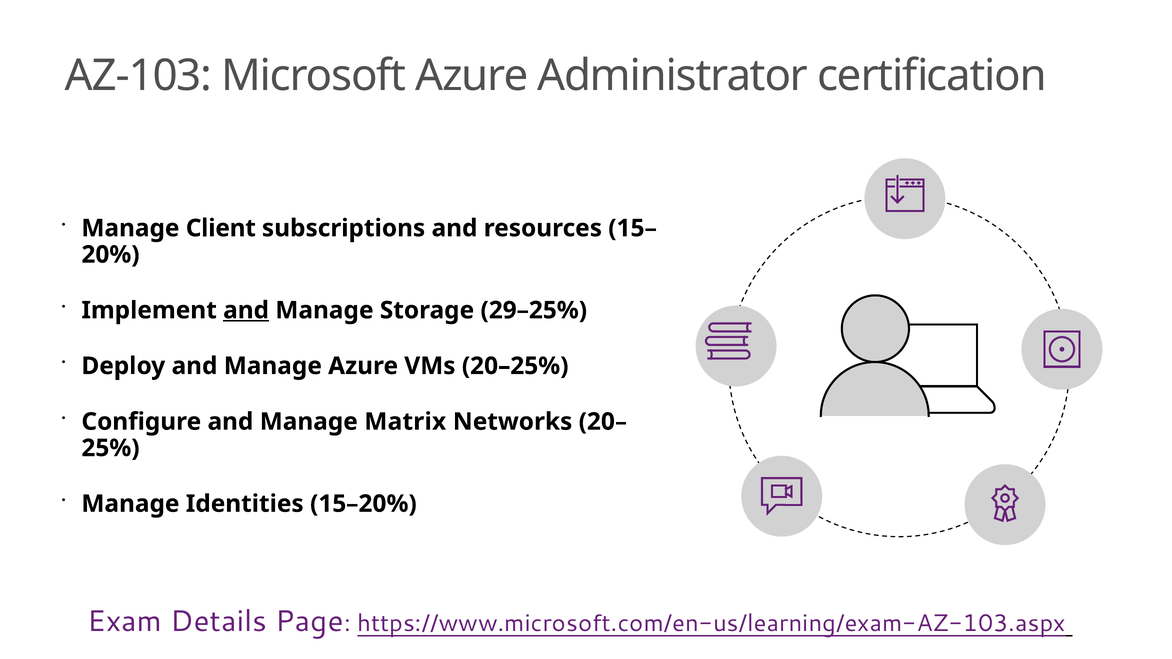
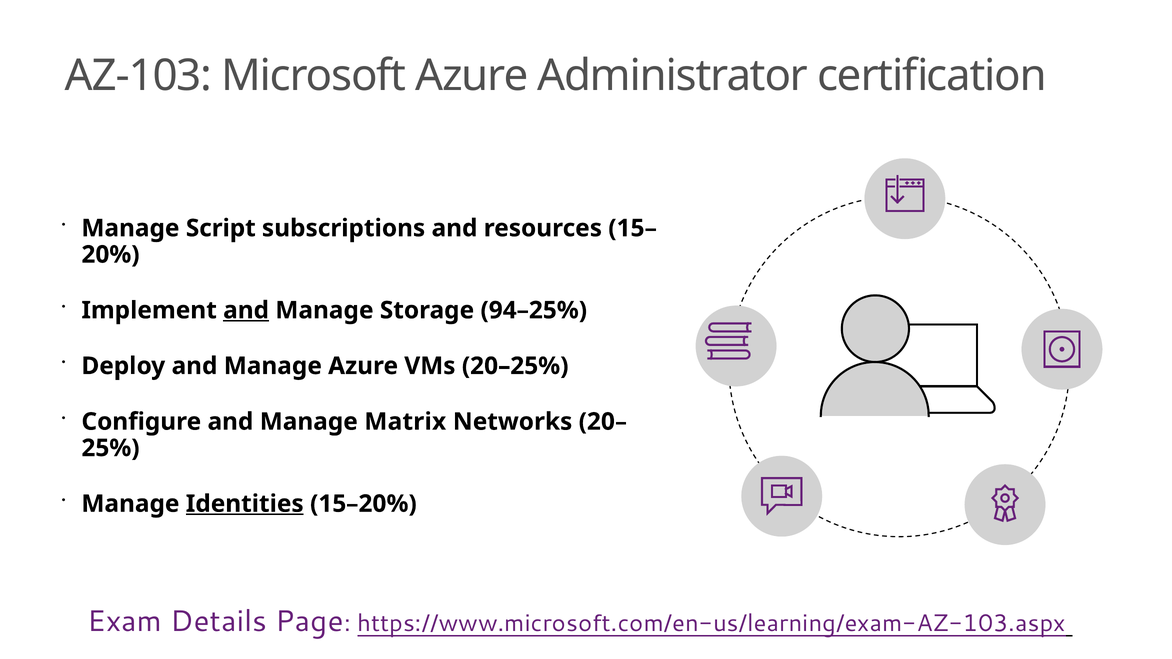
Client: Client -> Script (221, 228)
29–25%: 29–25% -> 94–25% (534, 310)
Identities underline: none -> present (245, 504)
